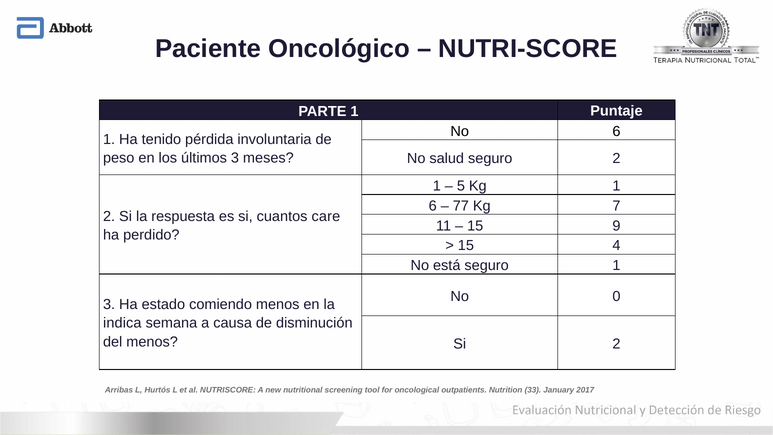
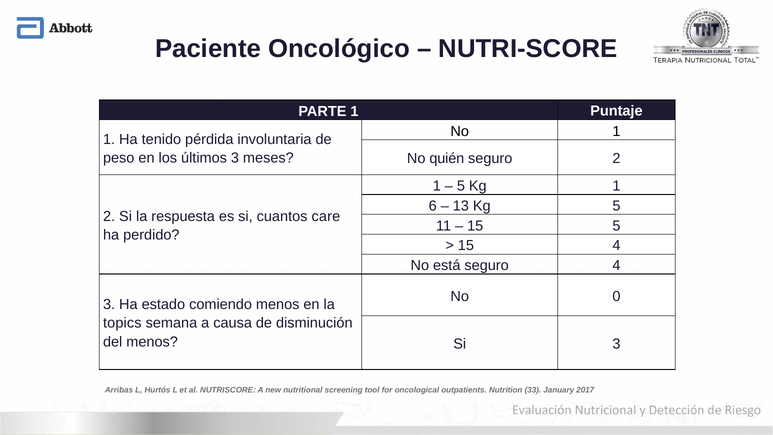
No 6: 6 -> 1 (616, 131)
salud: salud -> quién (447, 159)
77: 77 -> 13 (461, 206)
Kg 7: 7 -> 5 (616, 206)
15 9: 9 -> 5 (616, 226)
seguro 1: 1 -> 4 (616, 265)
indica: indica -> topics (122, 323)
Si 2: 2 -> 3 (616, 344)
